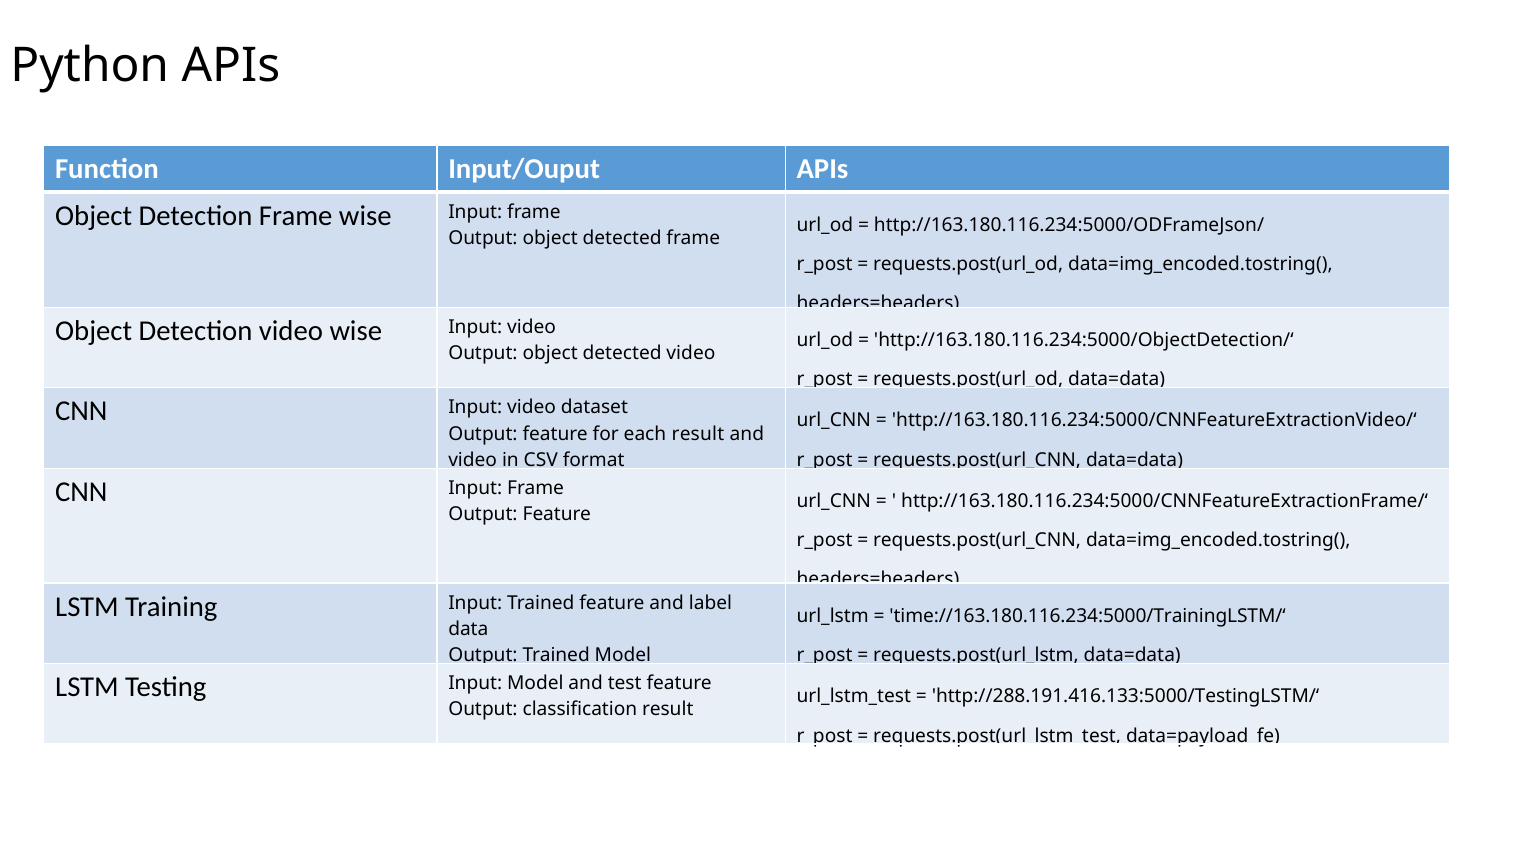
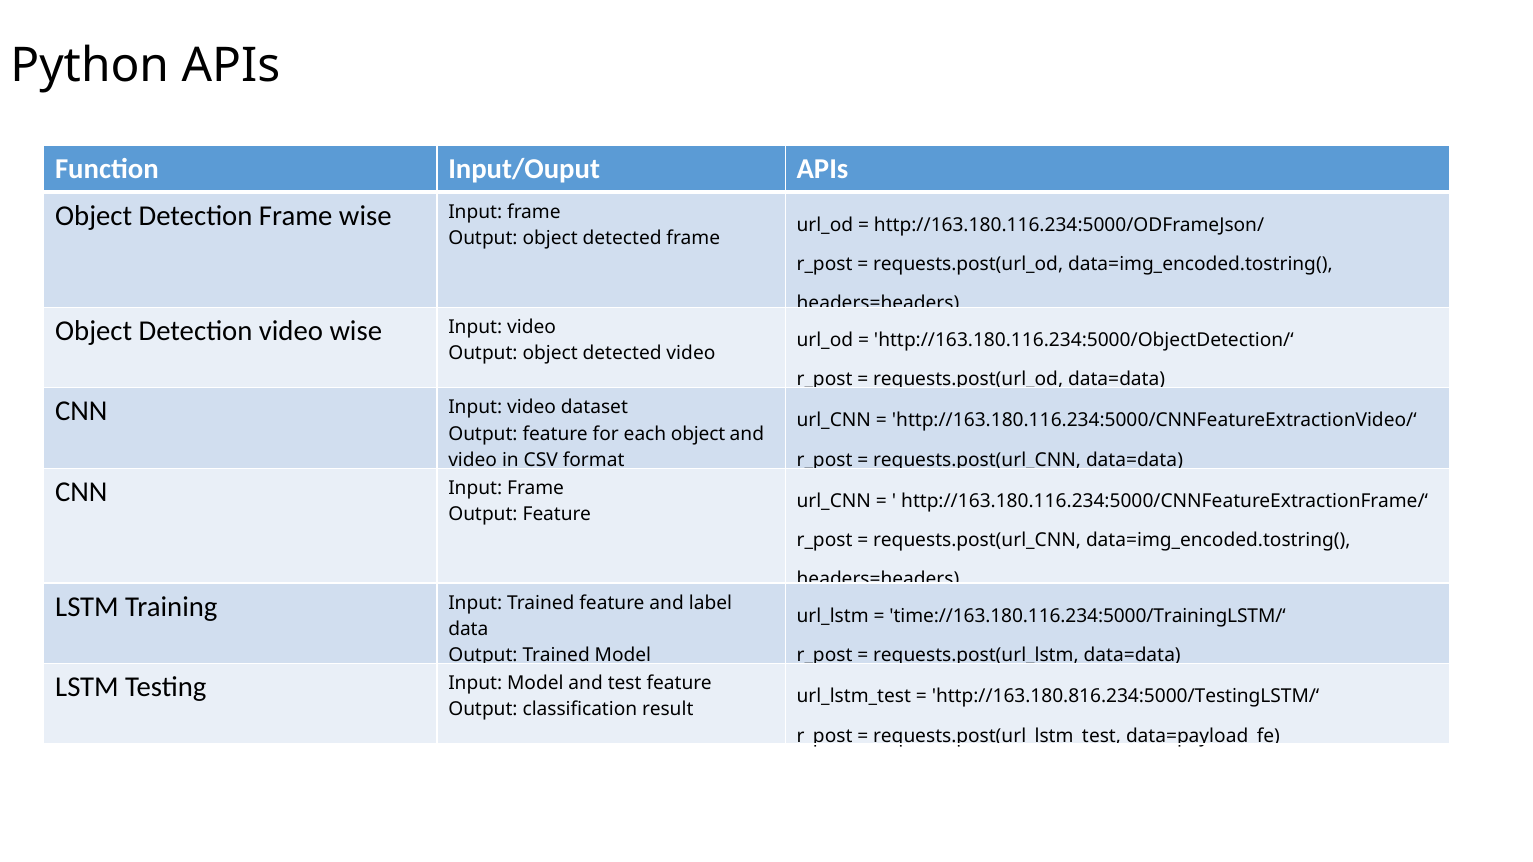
each result: result -> object (698, 434)
http://288.191.416.133:5000/TestingLSTM/‘: http://288.191.416.133:5000/TestingLSTM/‘ -> http://163.180.816.234:5000/TestingLSTM/‘ (1126, 697)
